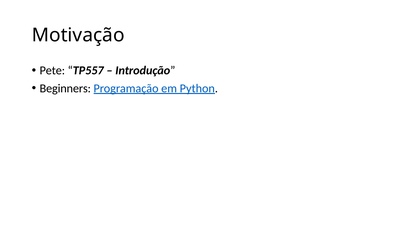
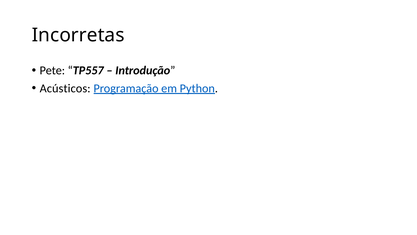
Motivação: Motivação -> Incorretas (78, 35)
Beginners: Beginners -> Acústicos (65, 88)
